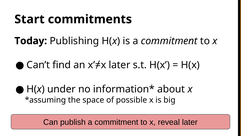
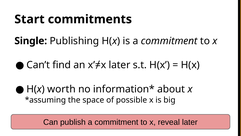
Today: Today -> Single (31, 41)
under: under -> worth (61, 89)
